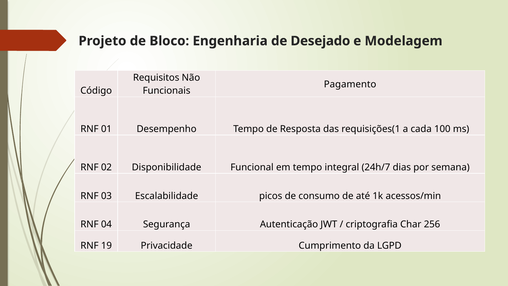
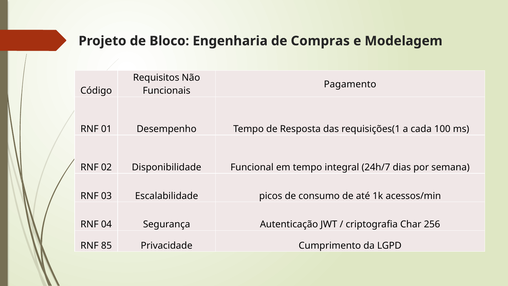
Desejado: Desejado -> Compras (320, 41)
19: 19 -> 85 (106, 245)
